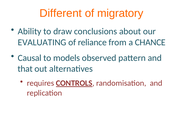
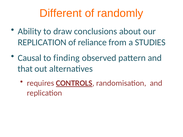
migratory: migratory -> randomly (120, 13)
EVALUATING: EVALUATING -> REPLICATION (42, 42)
CHANCE: CHANCE -> STUDIES (150, 42)
models: models -> finding (67, 58)
